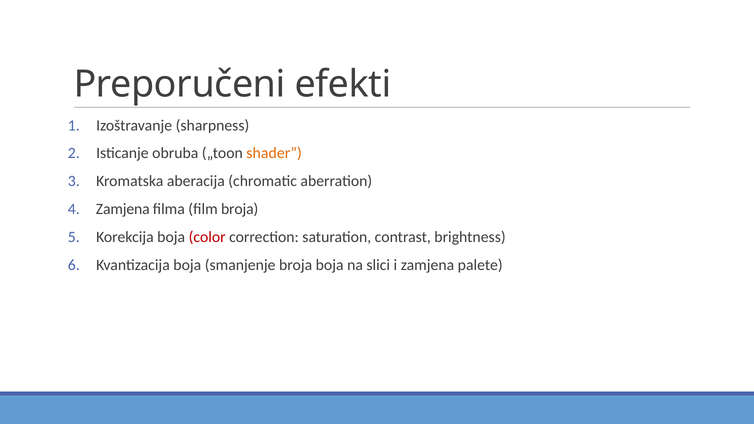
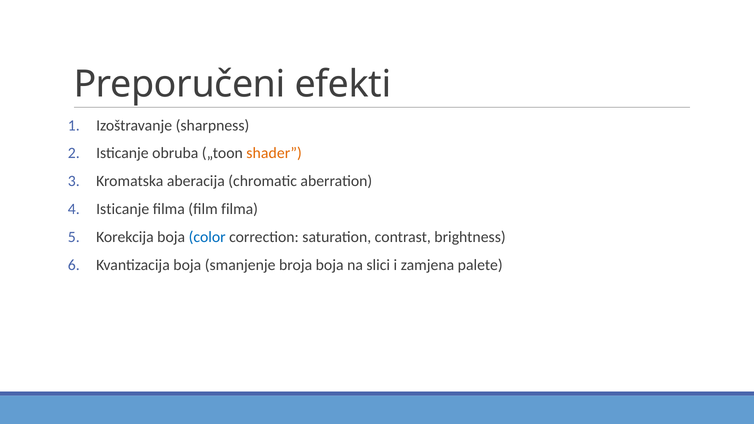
Zamjena: Zamjena -> Isticanje (123, 209)
film broja: broja -> filma (240, 209)
color colour: red -> blue (207, 237)
